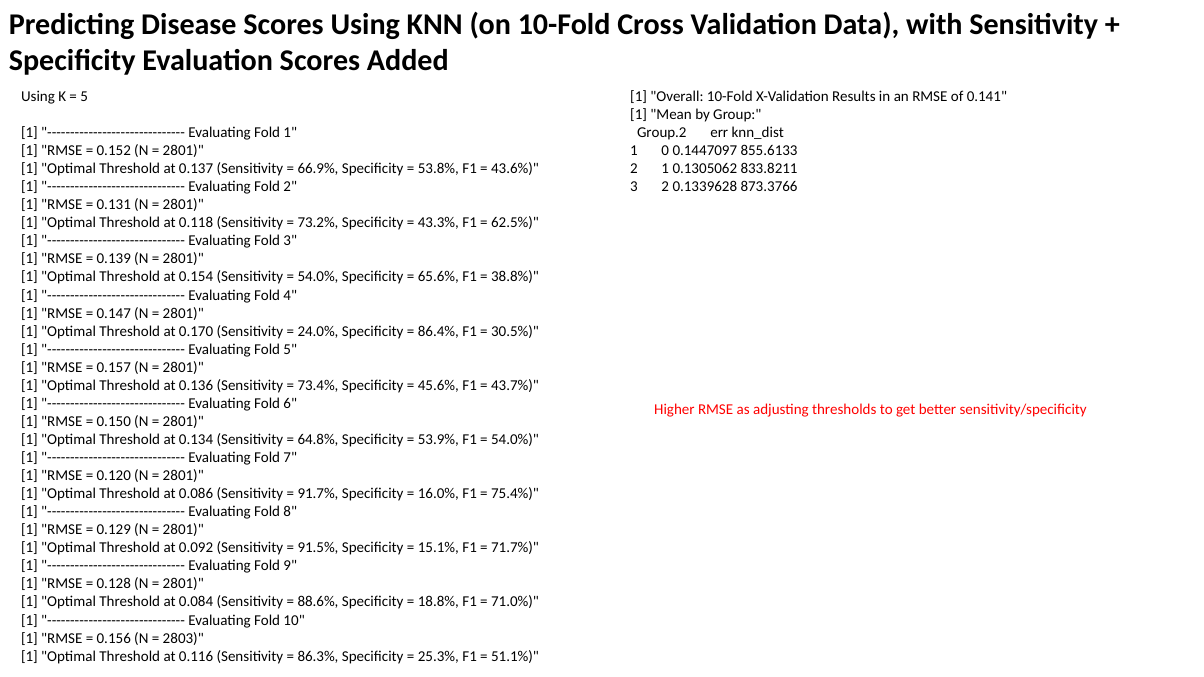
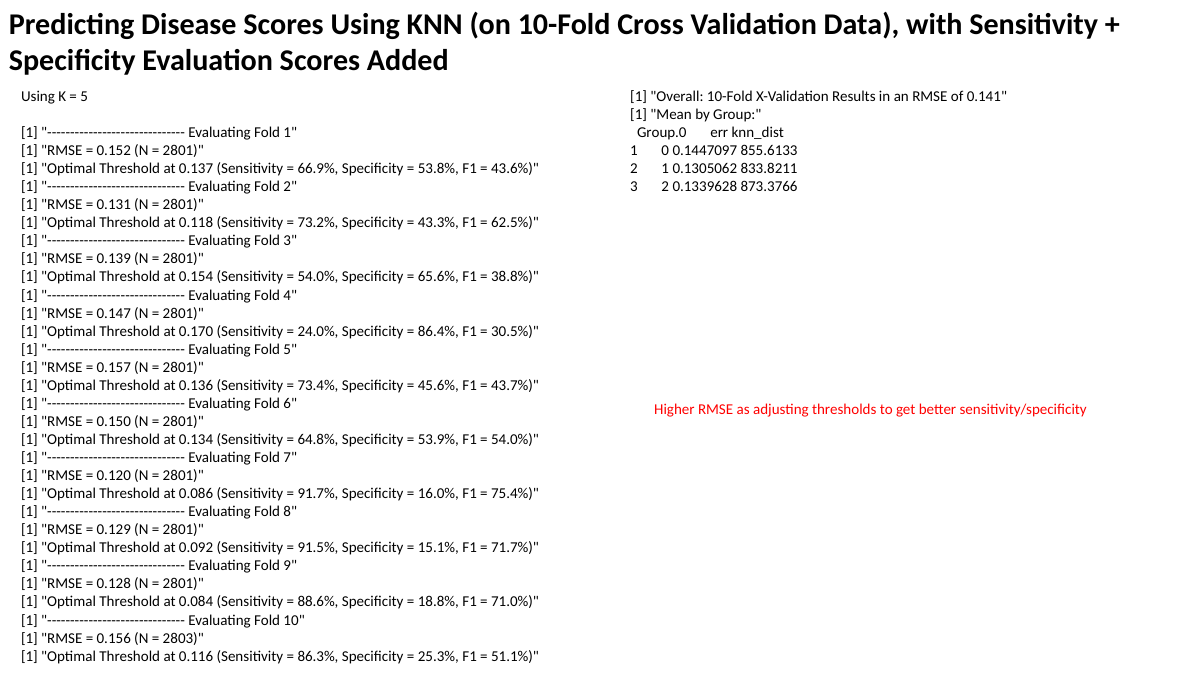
Group.2: Group.2 -> Group.0 (662, 133)
